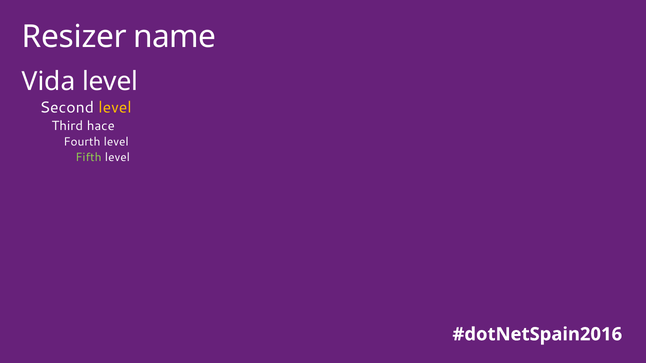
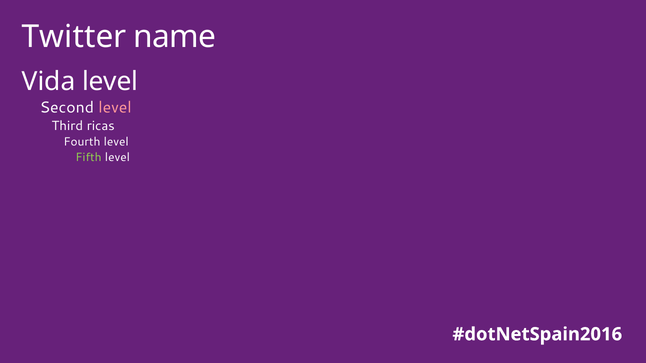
Resizer: Resizer -> Twitter (74, 37)
level colour: yellow -> pink (115, 108)
hace: hace -> ricas (101, 126)
